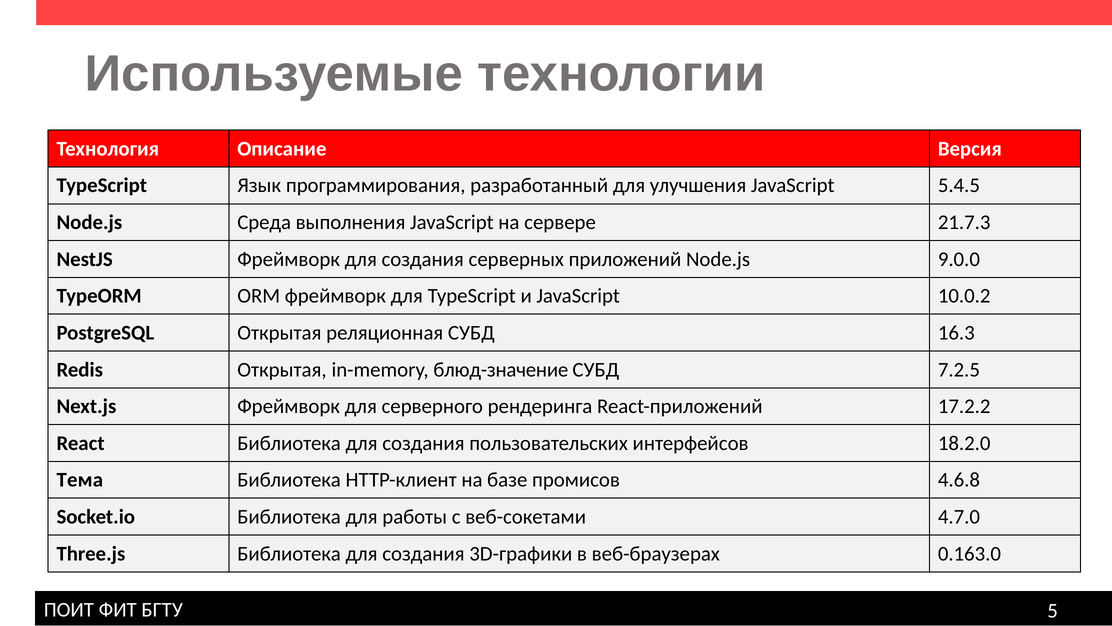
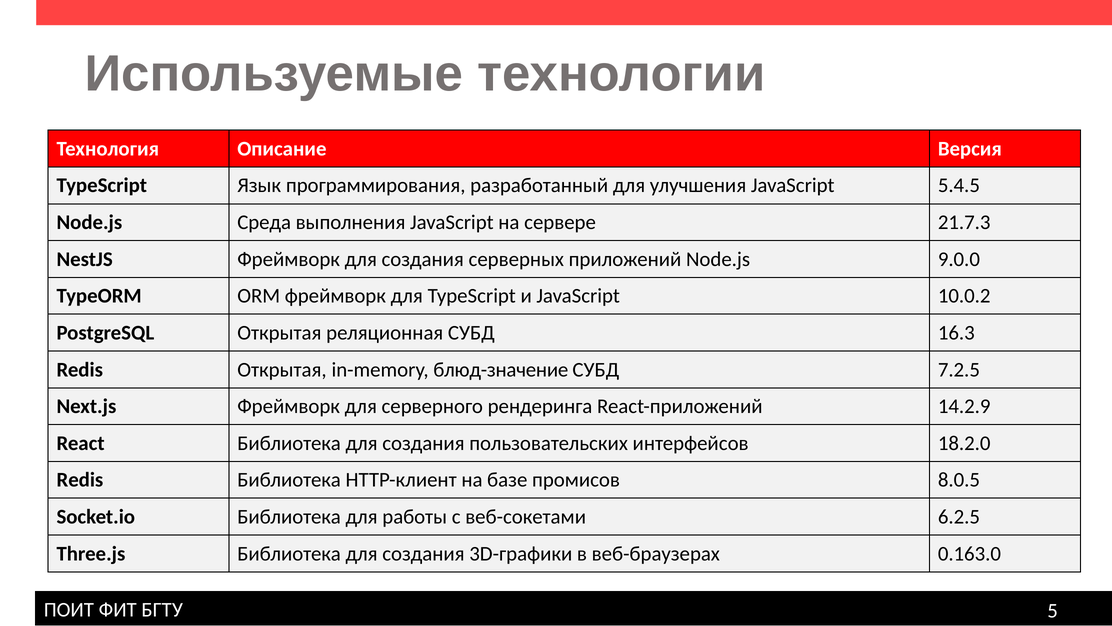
17.2.2: 17.2.2 -> 14.2.9 (964, 406)
Тема: Тема -> Redis (80, 480)
4.6.8: 4.6.8 -> 8.0.5 (959, 480)
4.7.0: 4.7.0 -> 6.2.5 (959, 516)
